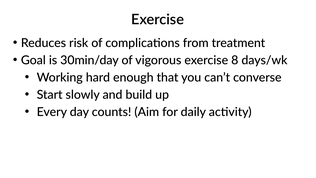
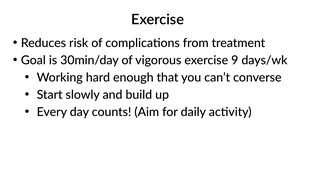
8: 8 -> 9 (235, 60)
